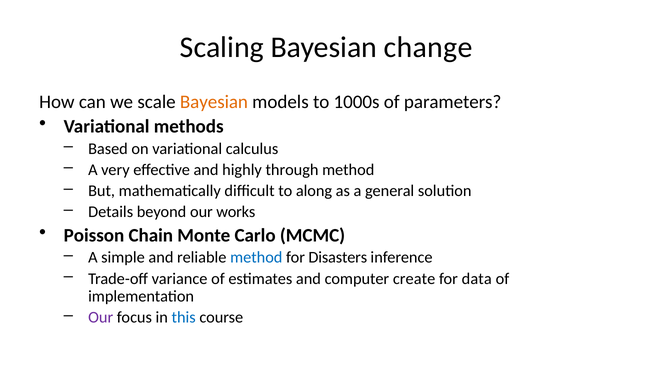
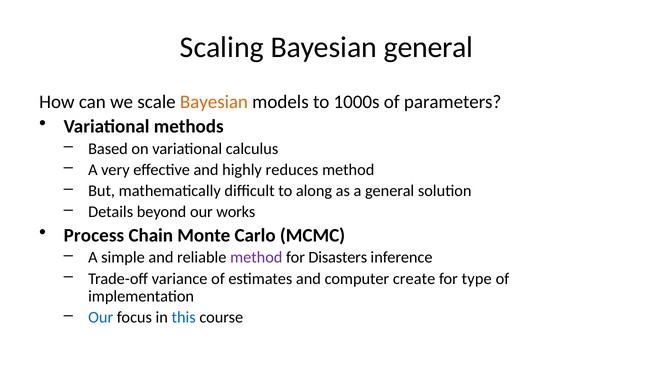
Bayesian change: change -> general (428, 47)
through: through -> reduces (292, 169)
Poisson: Poisson -> Process (94, 235)
method colour: blue -> purple (256, 257)
data: data -> type (477, 278)
Our colour: purple -> blue (101, 317)
